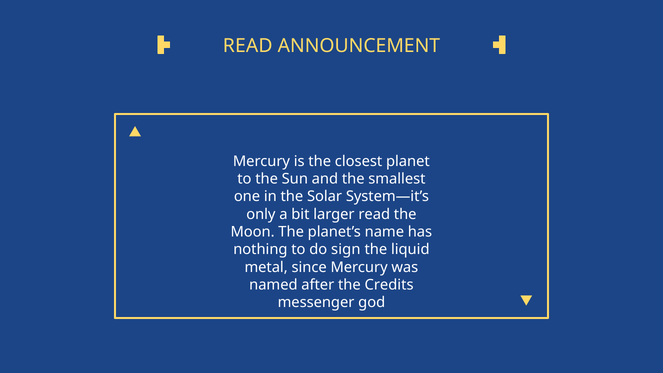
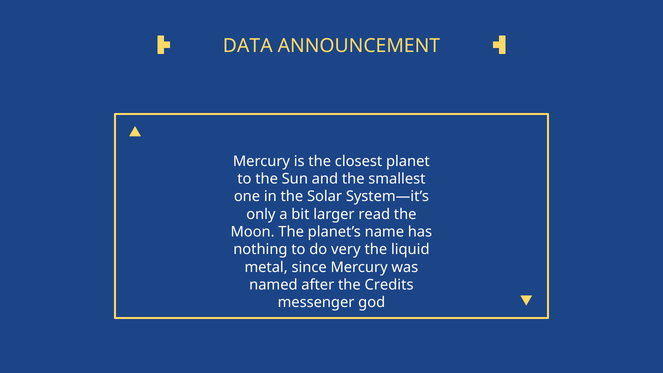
READ: READ -> DATA (248, 46)
sign: sign -> very (346, 250)
